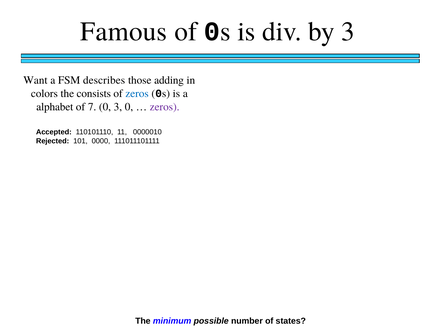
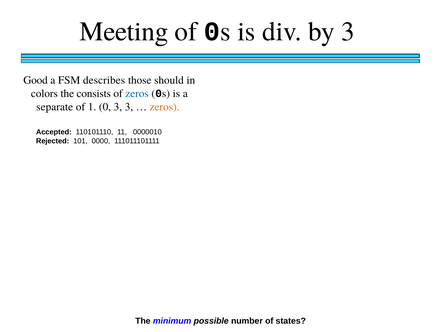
Famous: Famous -> Meeting (124, 31)
Want: Want -> Good (36, 80)
adding: adding -> should (169, 80)
alphabet: alphabet -> separate (55, 107)
7: 7 -> 1 (92, 107)
3 0: 0 -> 3 (129, 107)
zeros colour: purple -> orange (165, 107)
